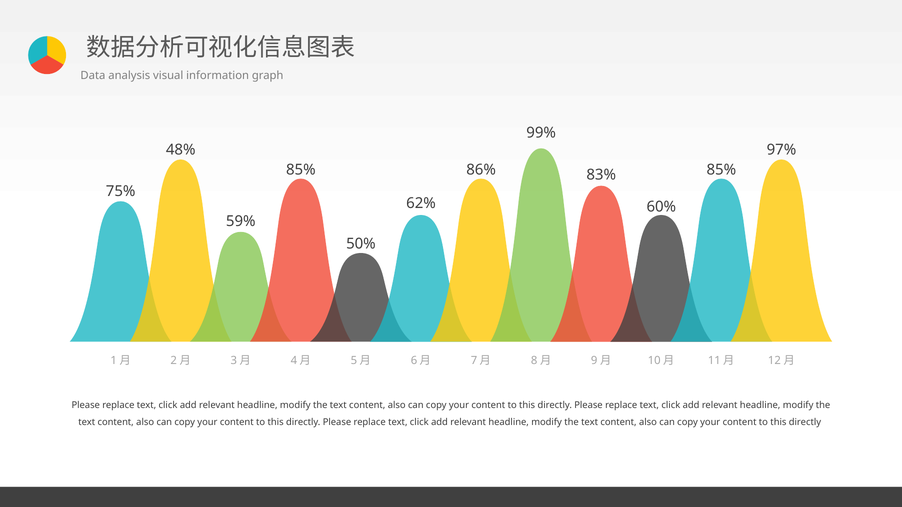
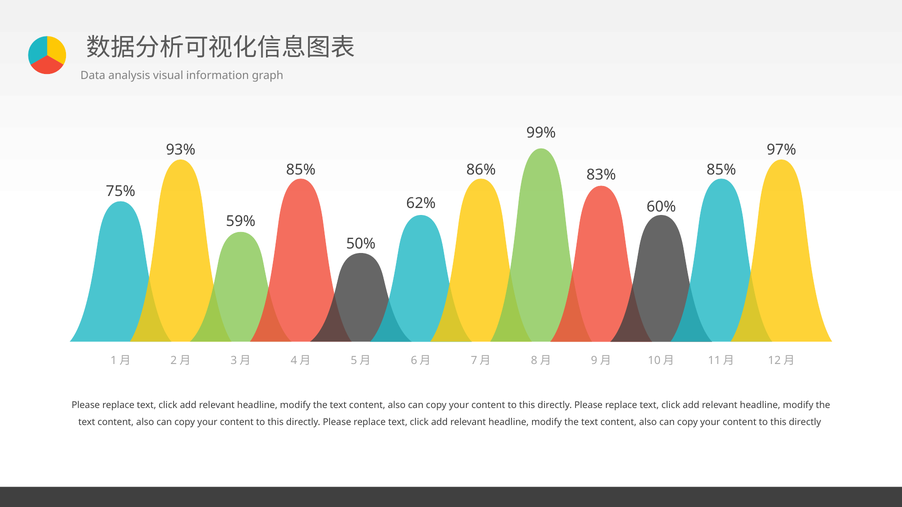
48%: 48% -> 93% (181, 150)
